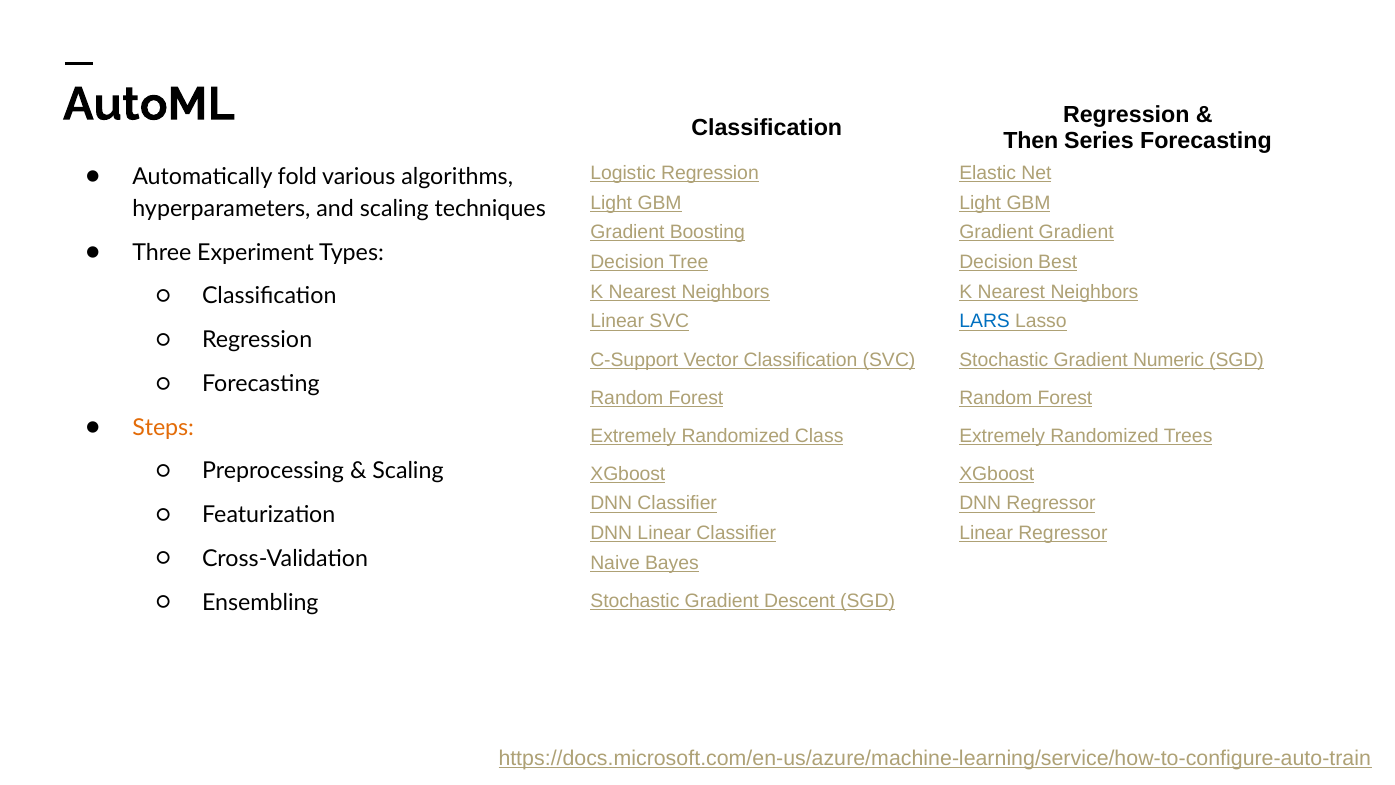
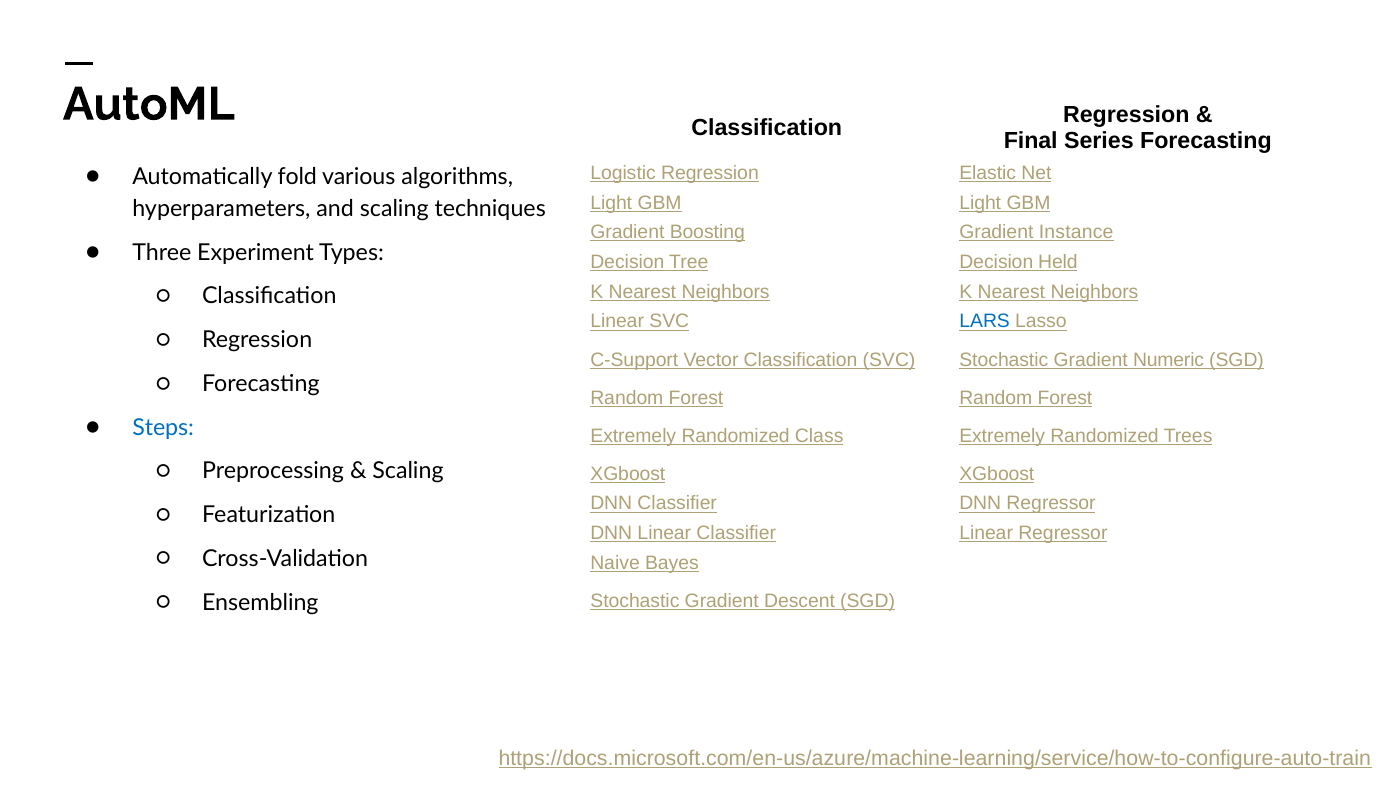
Then: Then -> Final (1031, 141)
Gradient Gradient: Gradient -> Instance (1076, 232)
Best: Best -> Held (1058, 262)
Steps colour: orange -> blue (163, 427)
